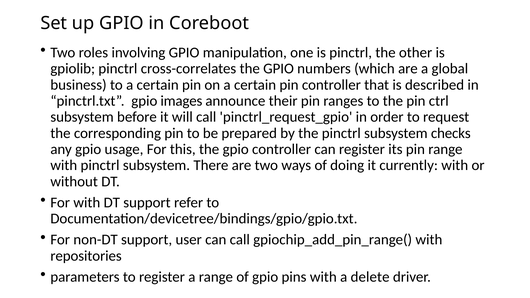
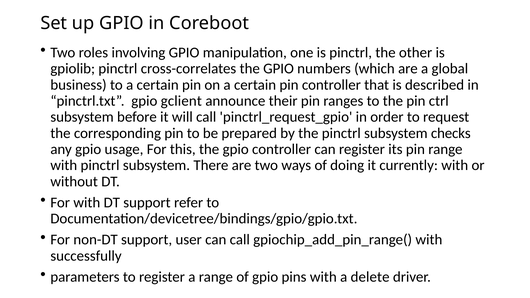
images: images -> gclient (181, 101)
repositories: repositories -> successfully (86, 256)
